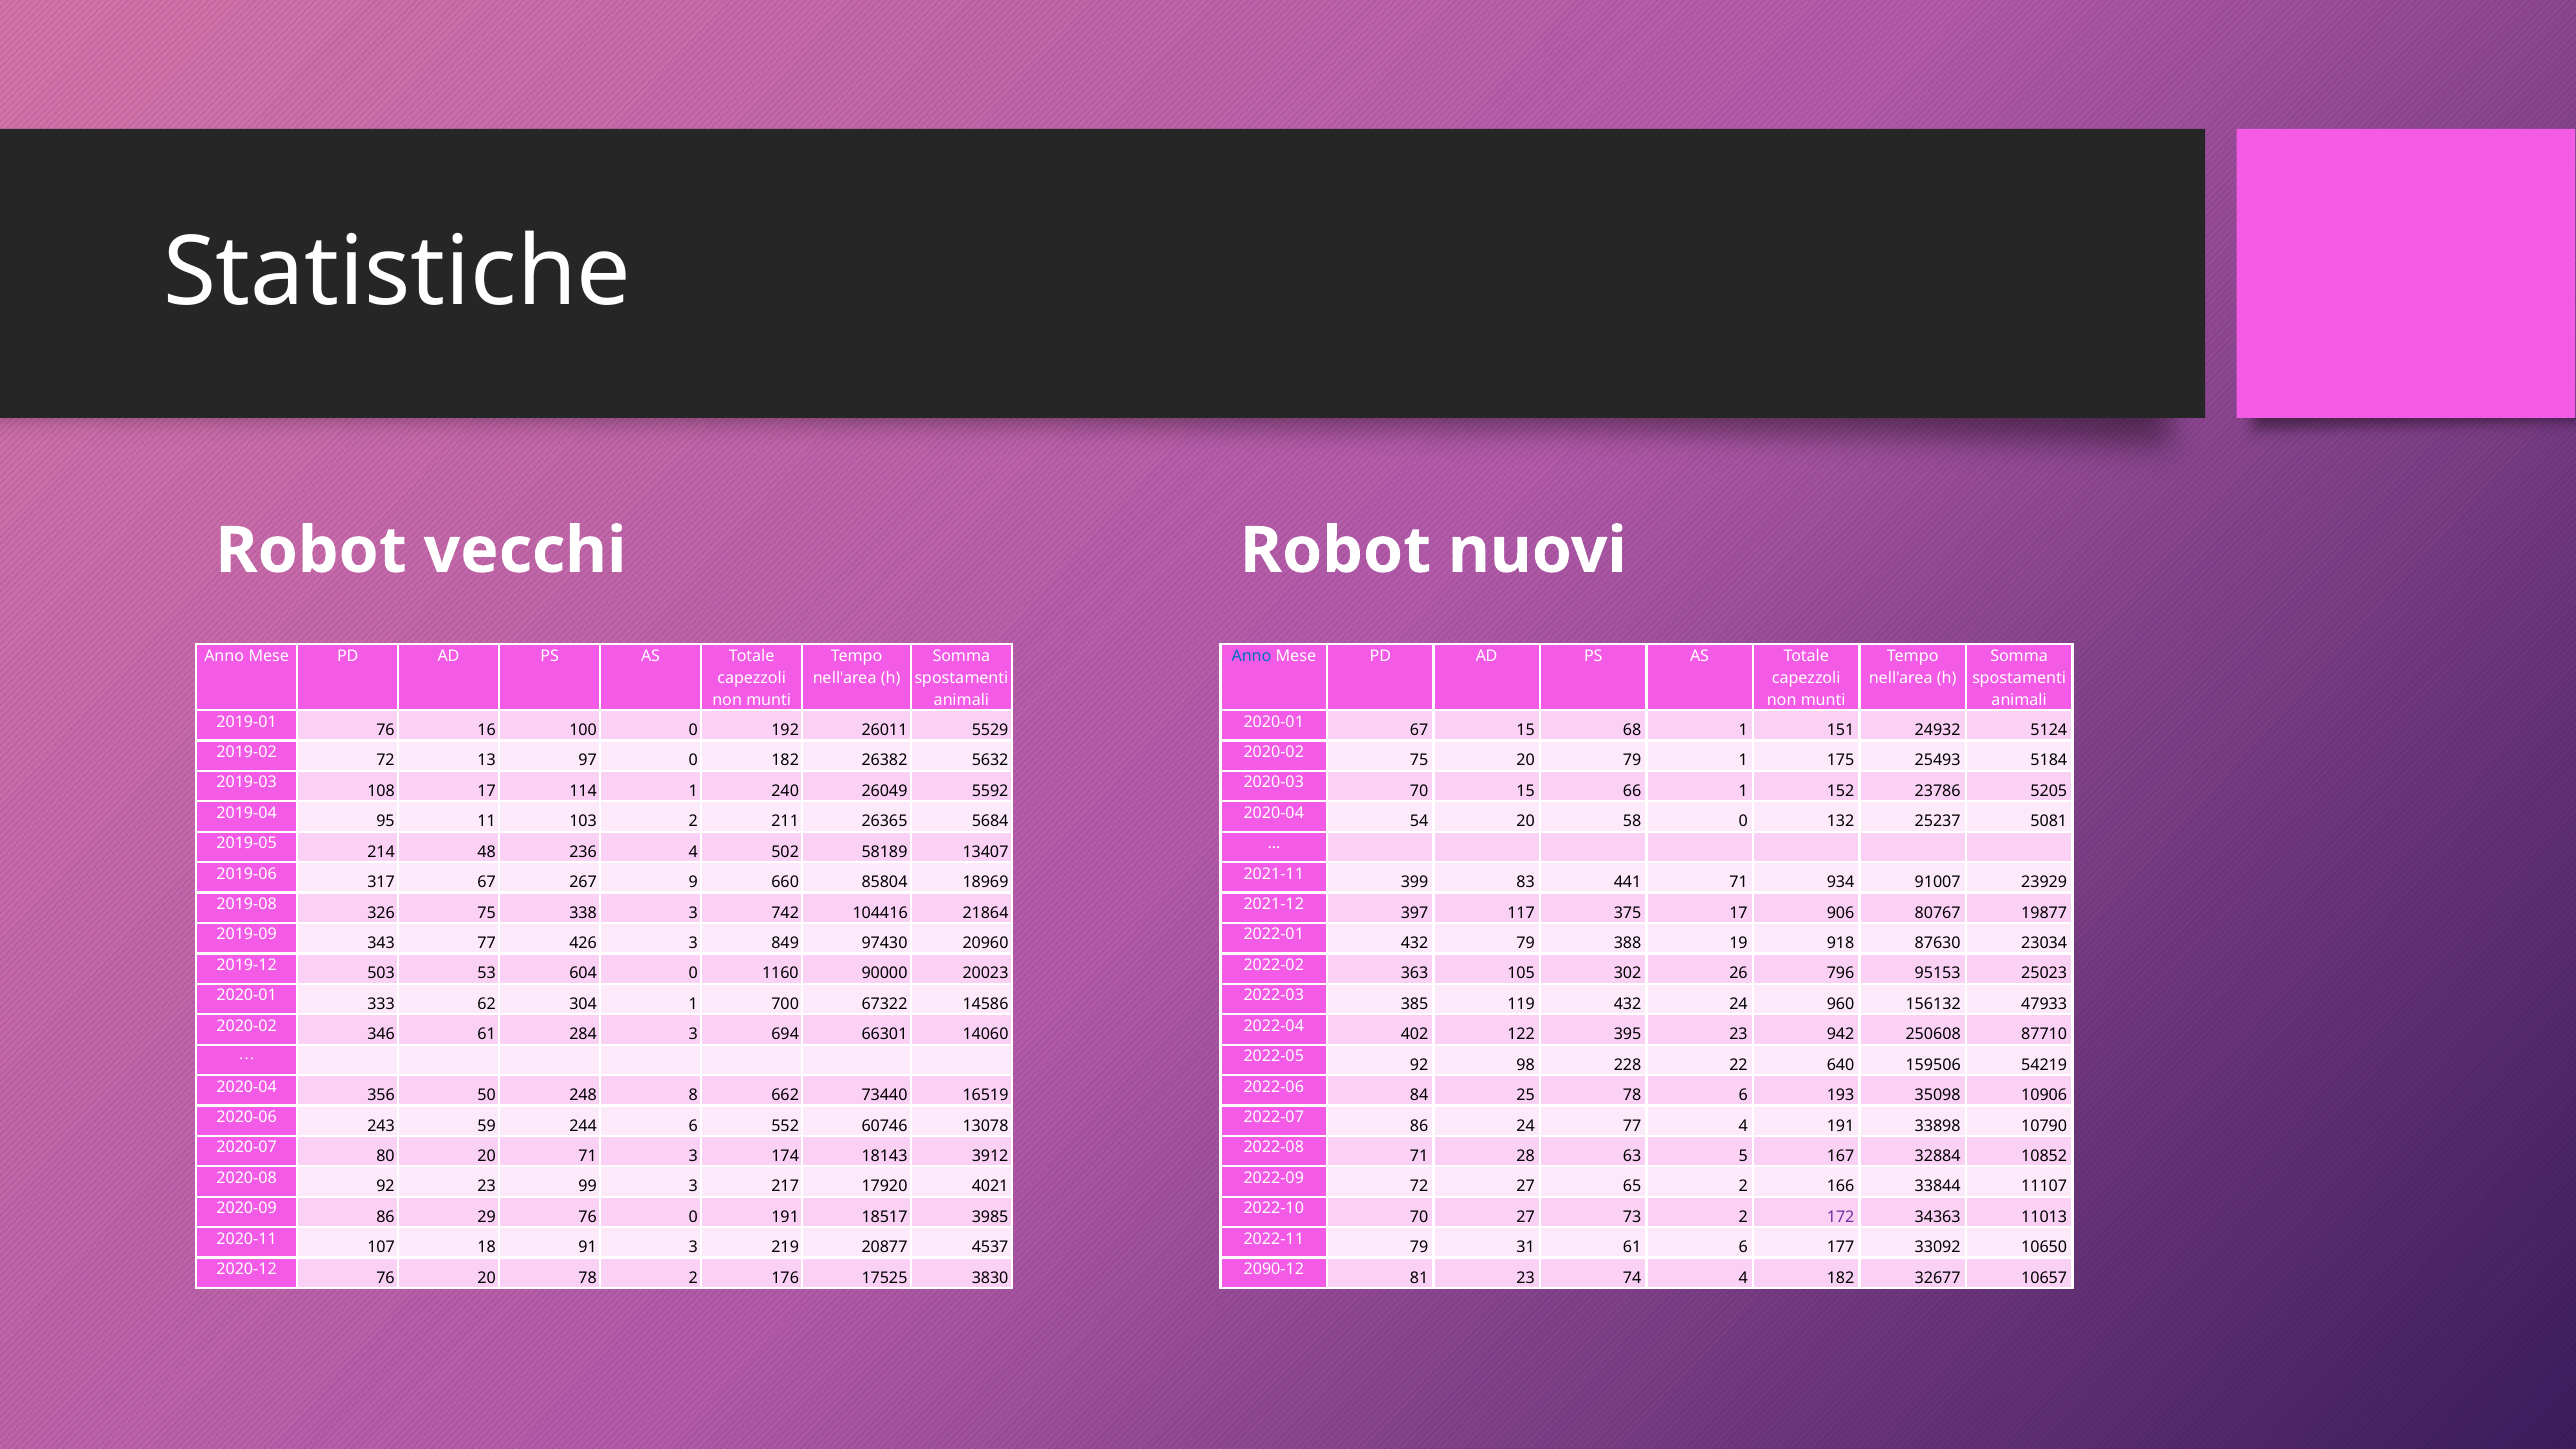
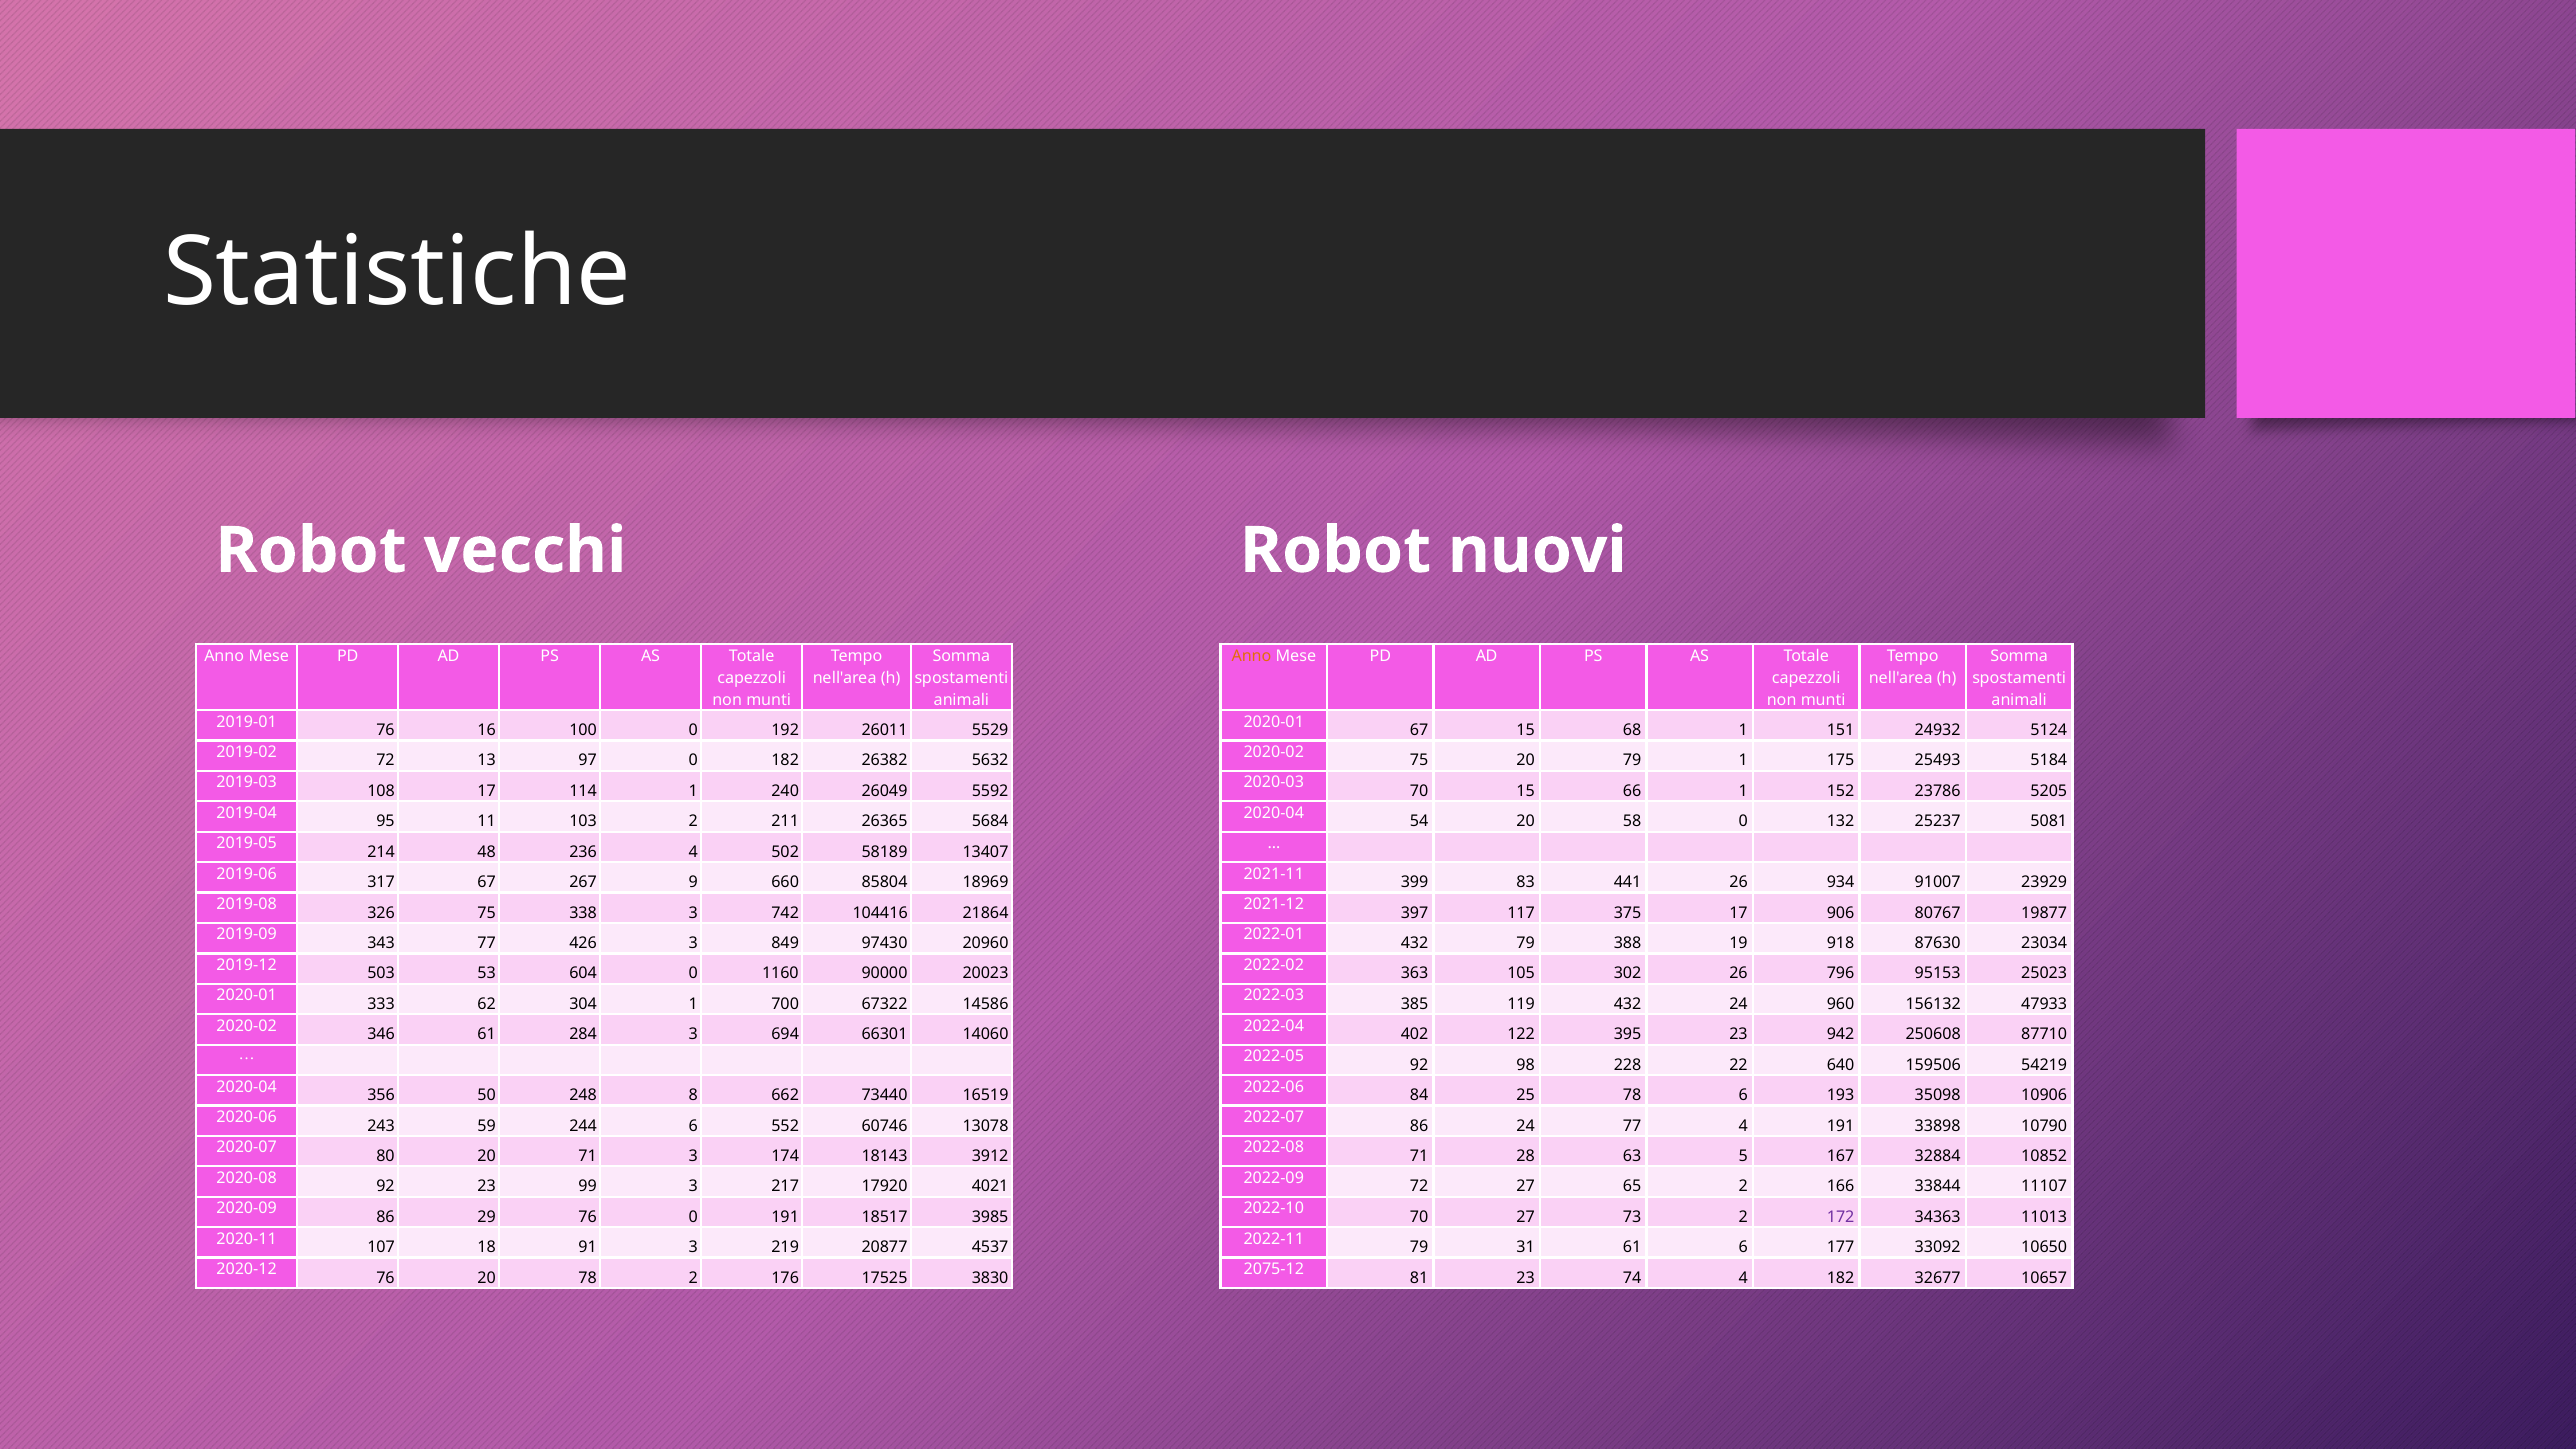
Anno colour: blue -> orange (1252, 656)
441 71: 71 -> 26 (1739, 882)
2090-12: 2090-12 -> 2075-12 (1274, 1269)
